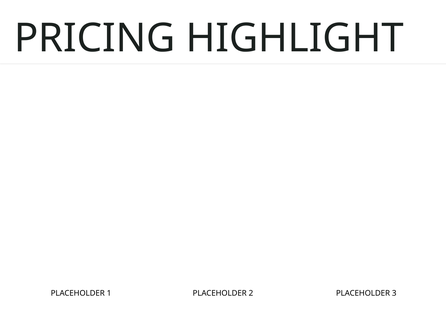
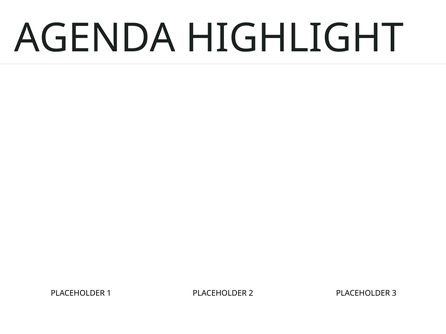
PRICING: PRICING -> AGENDA (95, 38)
